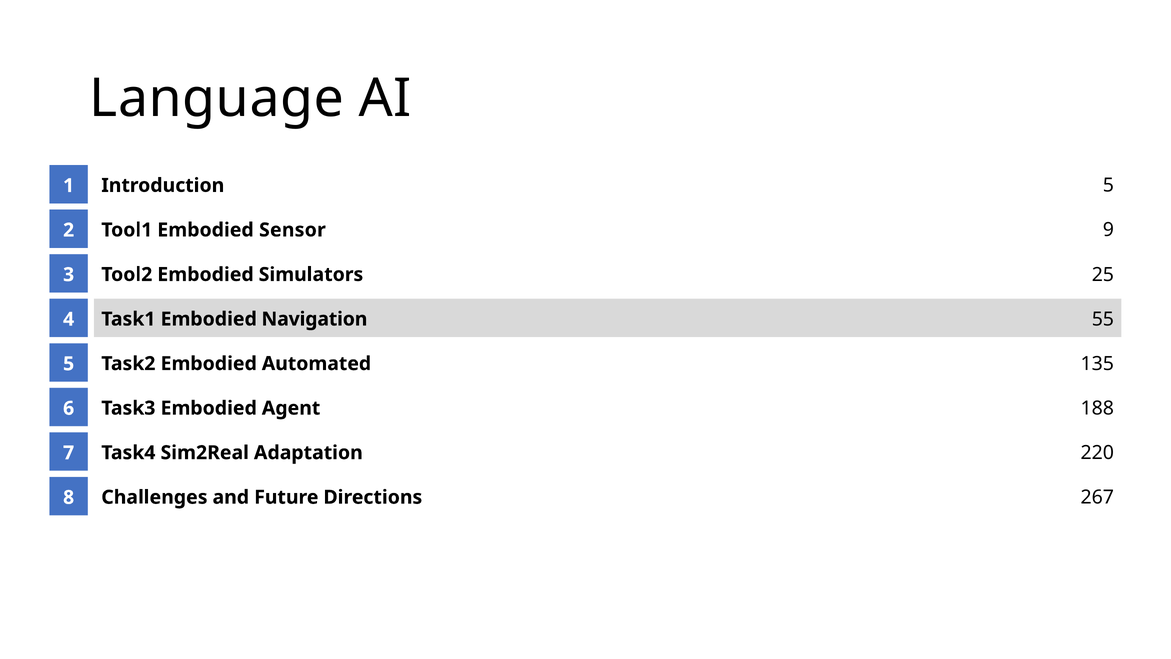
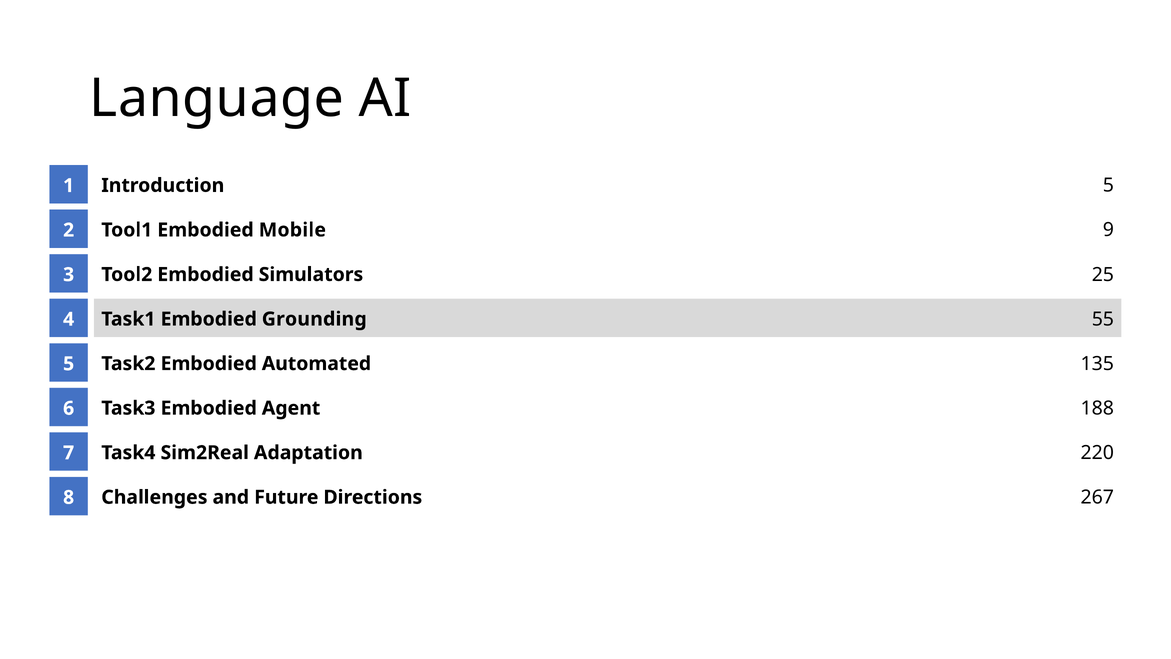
Sensor: Sensor -> Mobile (292, 230)
Navigation: Navigation -> Grounding (314, 319)
